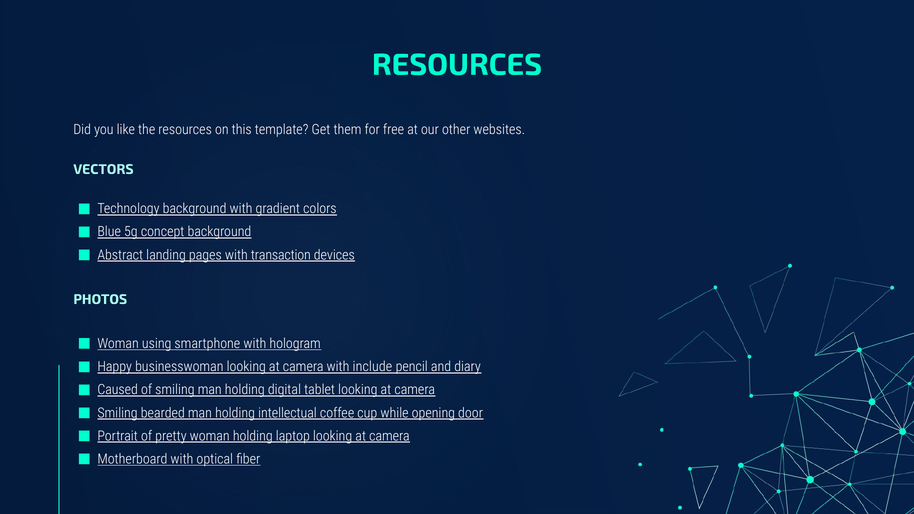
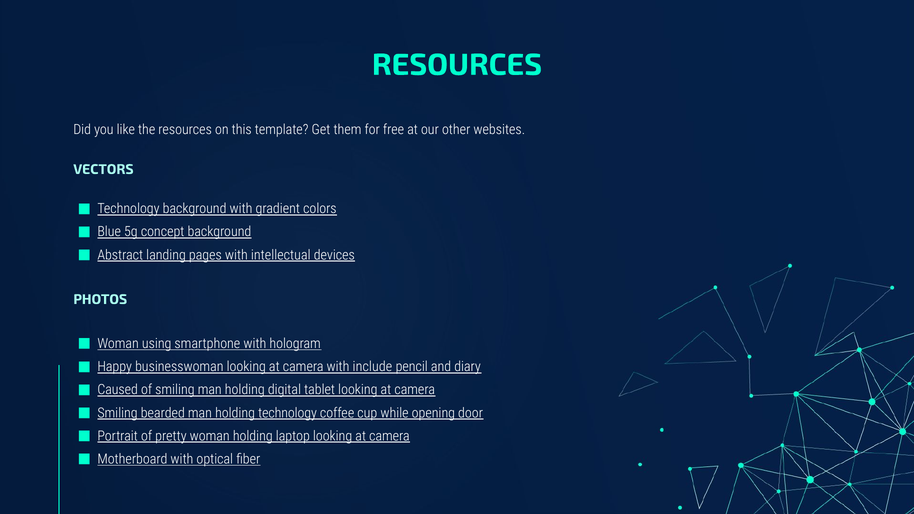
transaction: transaction -> intellectual (281, 255)
holding intellectual: intellectual -> technology (288, 413)
